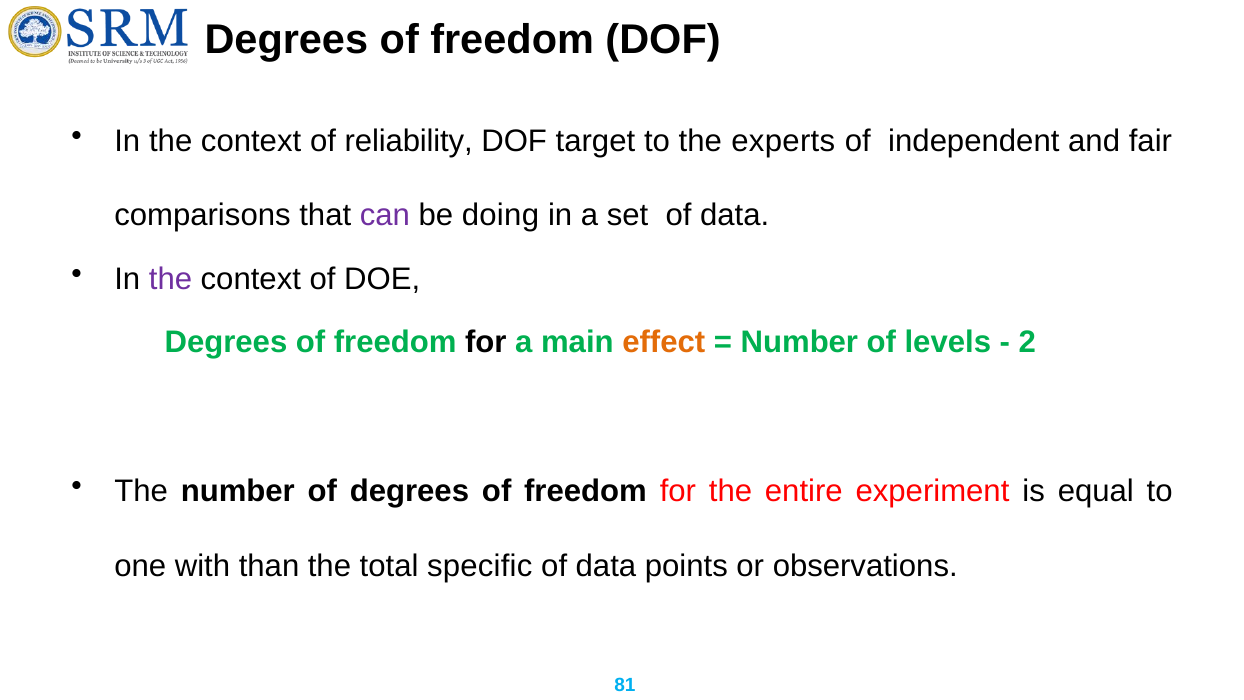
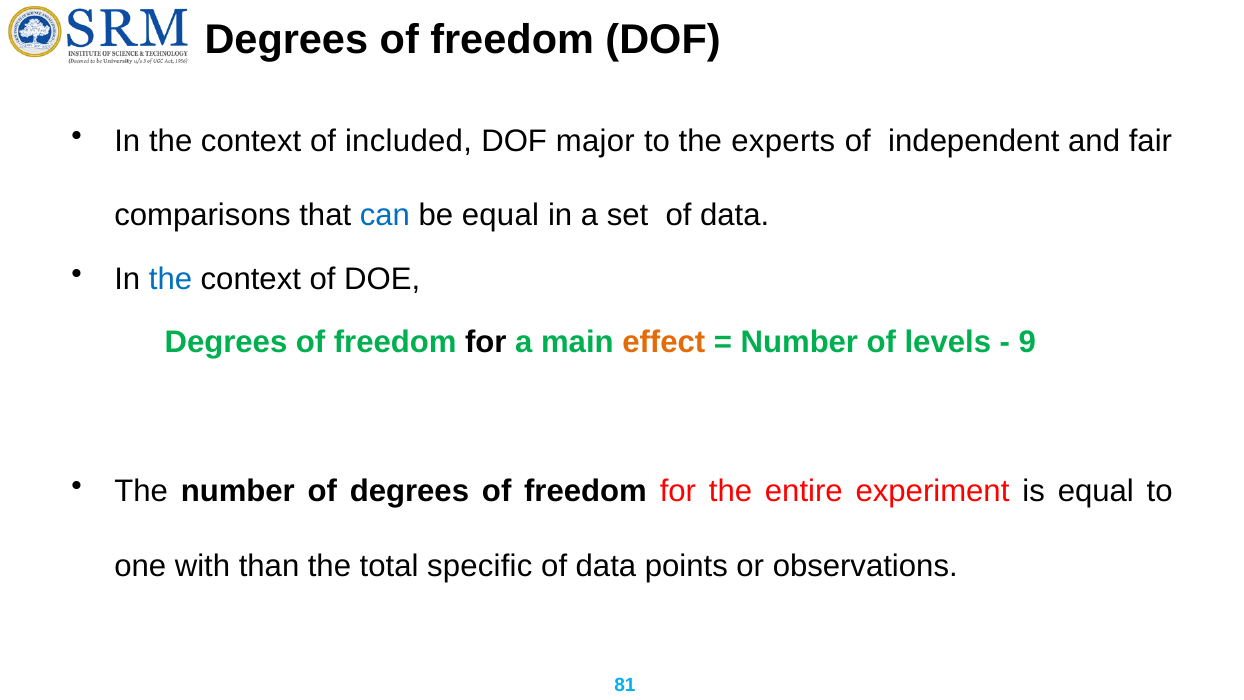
reliability: reliability -> included (408, 141)
target: target -> major (595, 141)
can colour: purple -> blue (385, 215)
be doing: doing -> equal (500, 215)
the colour: purple -> blue (171, 279)
2: 2 -> 9 (1027, 342)
